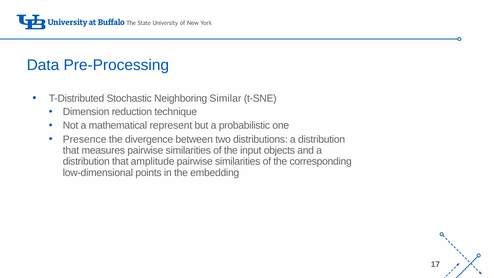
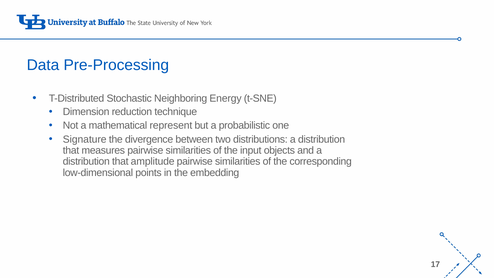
Similar: Similar -> Energy (226, 98)
Presence: Presence -> Signature (85, 139)
